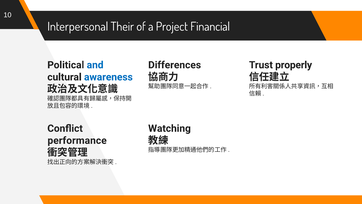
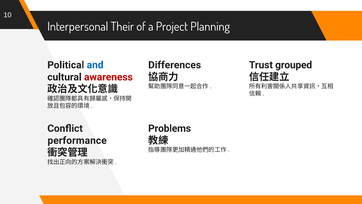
Financial: Financial -> Planning (210, 27)
properly: properly -> grouped (294, 65)
awareness colour: blue -> red (108, 77)
Watching: Watching -> Problems (170, 128)
